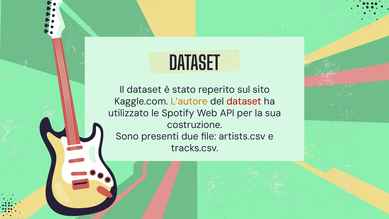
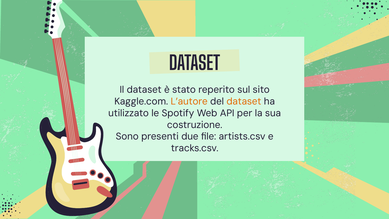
dataset colour: red -> orange (244, 101)
